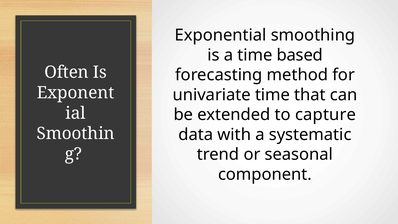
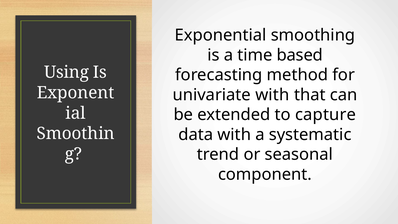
Often: Often -> Using (67, 72)
univariate time: time -> with (272, 95)
